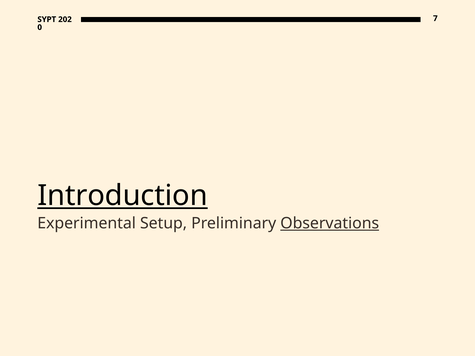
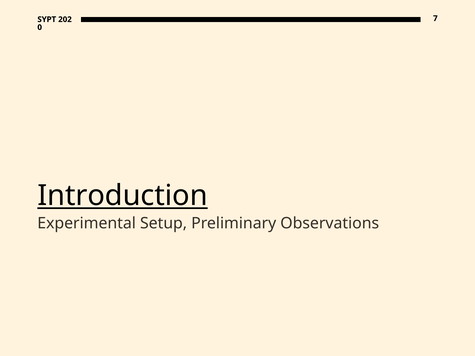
Observations underline: present -> none (330, 223)
